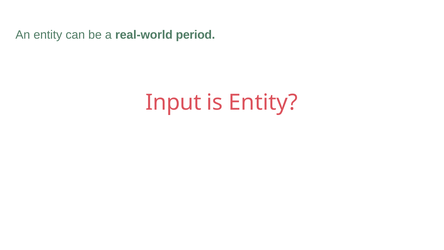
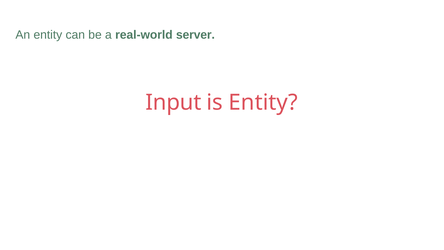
period: period -> server (195, 35)
